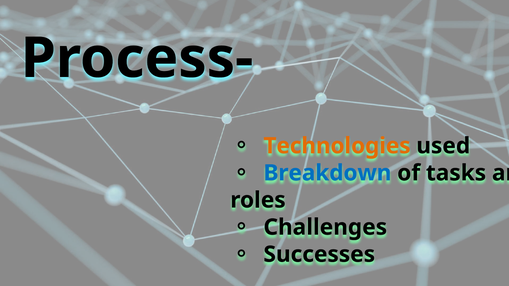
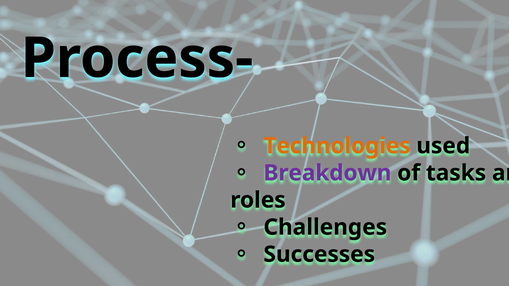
Breakdown colour: blue -> purple (327, 173)
